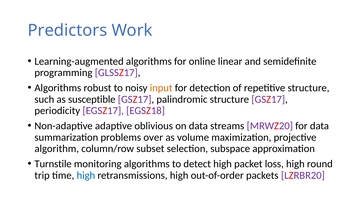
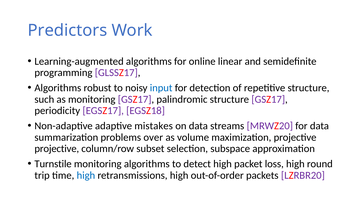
input colour: orange -> blue (161, 88)
as susceptible: susceptible -> monitoring (92, 99)
oblivious: oblivious -> mistakes (154, 126)
algorithm: algorithm -> projective (57, 149)
